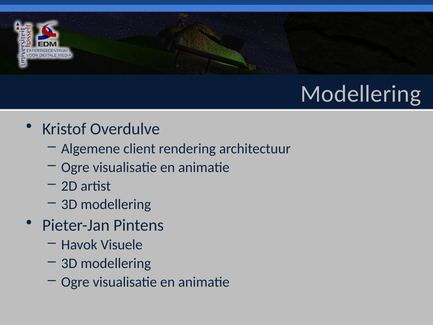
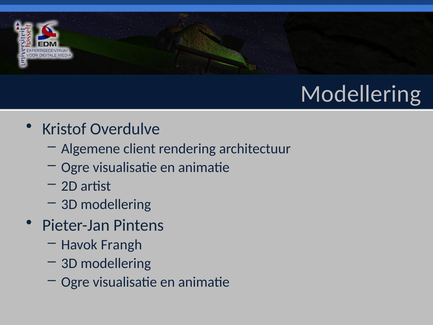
Visuele: Visuele -> Frangh (121, 245)
